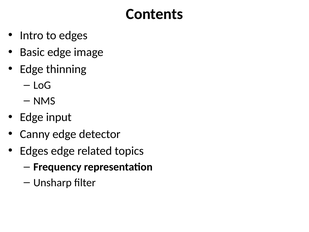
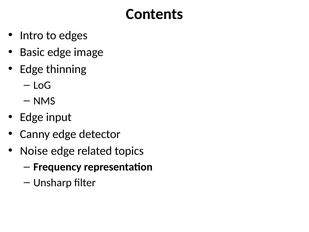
Edges: Edges -> Noise (34, 151)
